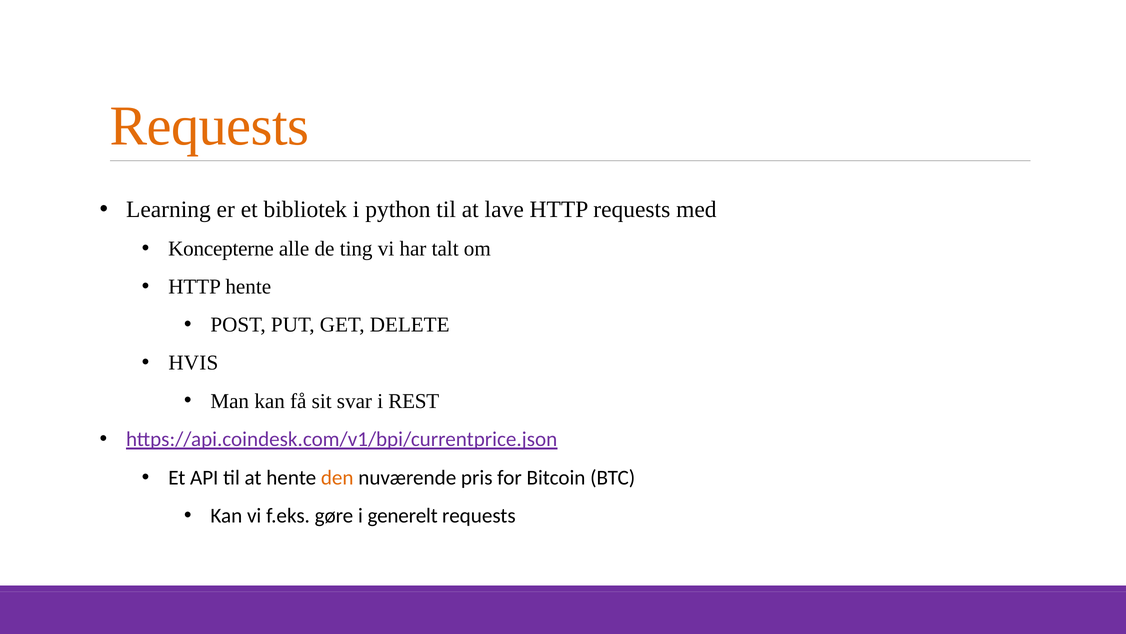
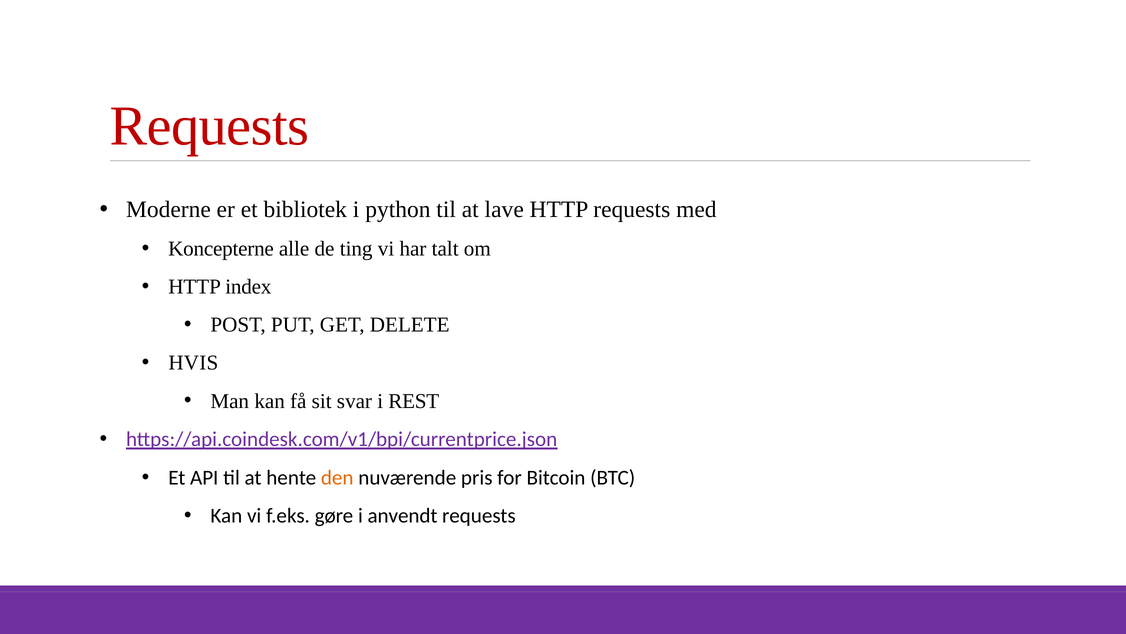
Requests colour: orange -> red (210, 126)
Learning: Learning -> Moderne (168, 209)
HTTP hente: hente -> index (248, 287)
generelt: generelt -> anvendt (403, 515)
